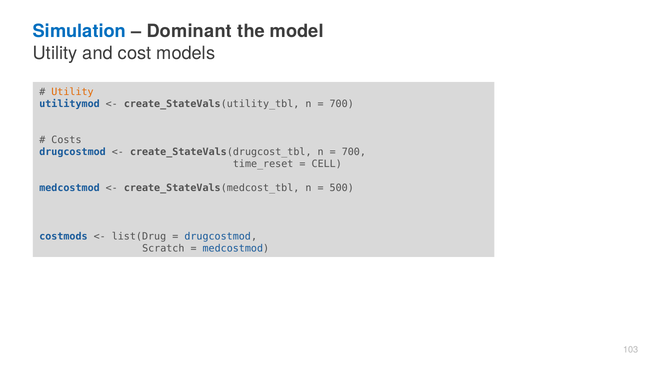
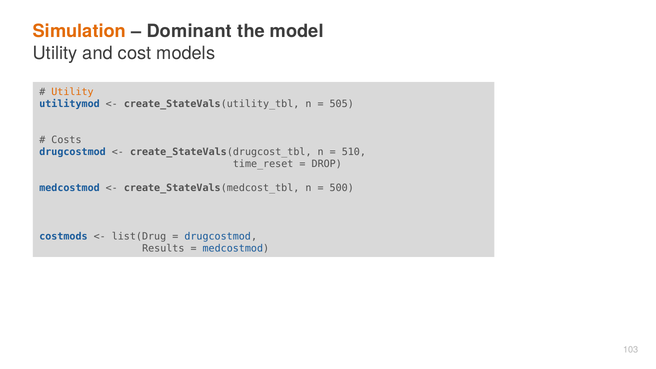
Simulation colour: blue -> orange (79, 31)
700: 700 -> 505 (342, 104)
700: 700 -> 510 (354, 152)
CELL: CELL -> DROP (327, 164)
Scratch: Scratch -> Results (163, 248)
